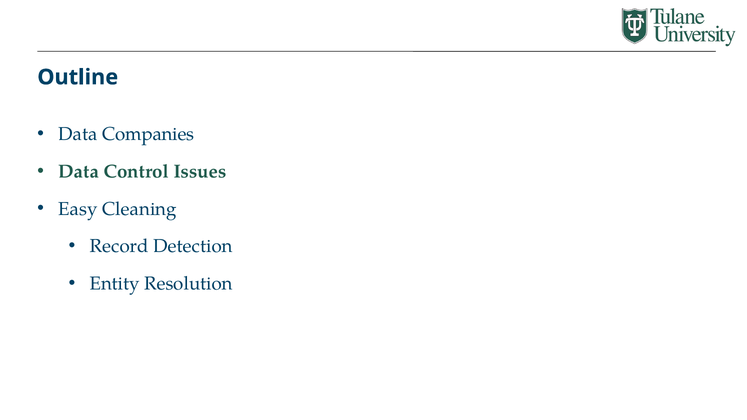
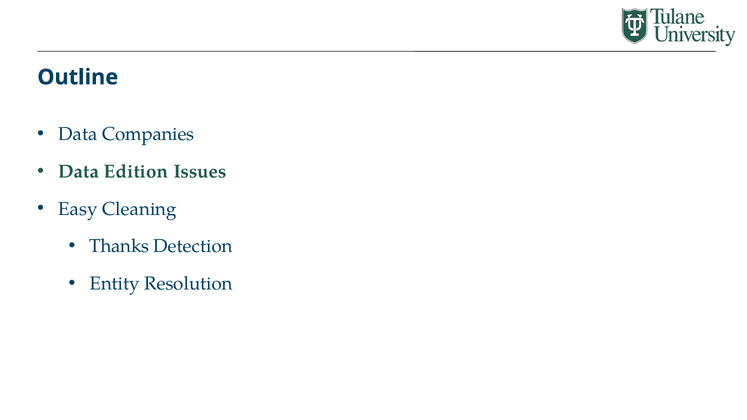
Control: Control -> Edition (136, 172)
Record: Record -> Thanks (119, 246)
